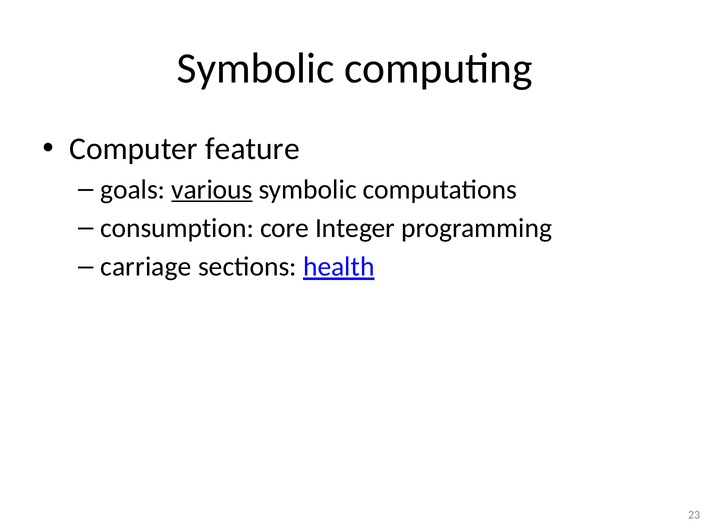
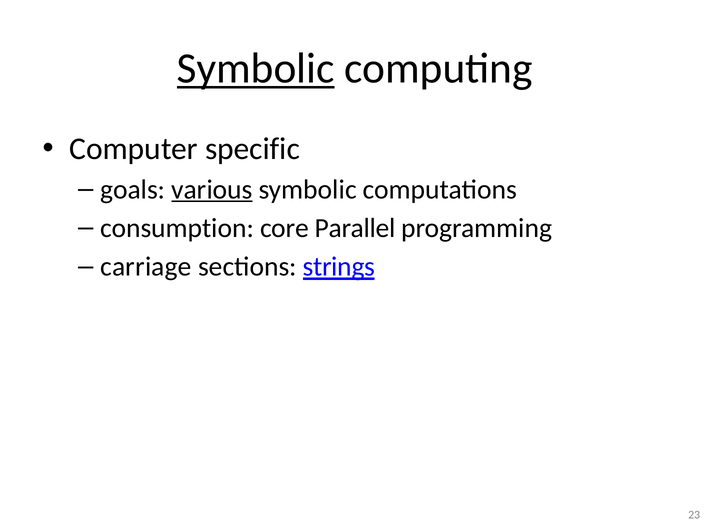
Symbolic underline: none -> present (256, 69)
feature: feature -> specific (252, 149)
Integer: Integer -> Parallel (355, 228)
health: health -> strings (339, 267)
